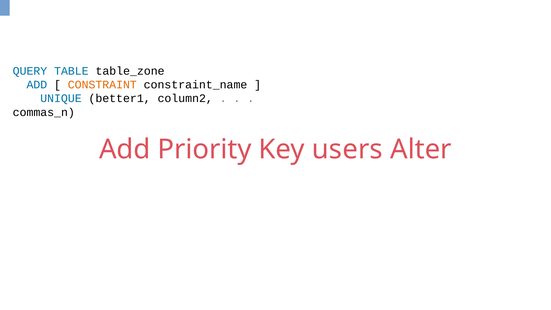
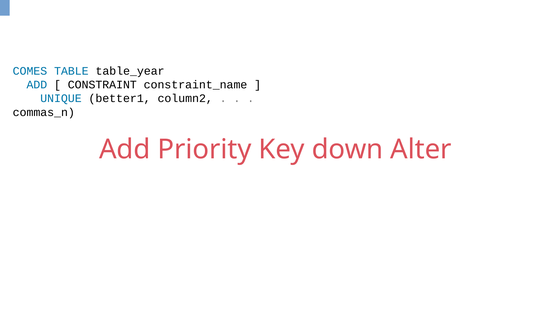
QUERY: QUERY -> COMES (30, 71)
table_zone: table_zone -> table_year (130, 71)
CONSTRAINT colour: orange -> black (102, 85)
users: users -> down (348, 149)
